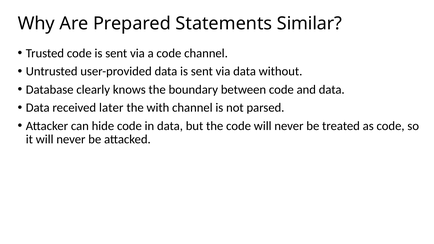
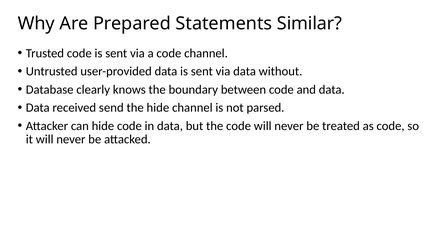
later: later -> send (111, 108)
the with: with -> hide (158, 108)
